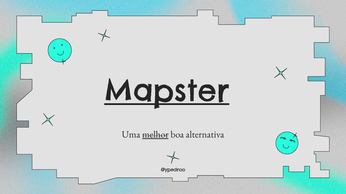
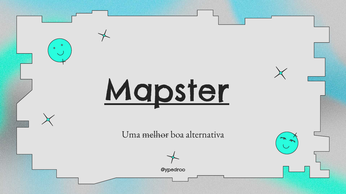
melhor underline: present -> none (155, 135)
